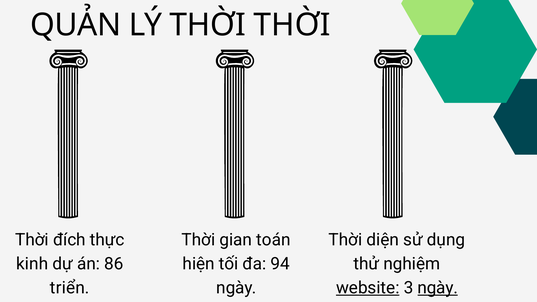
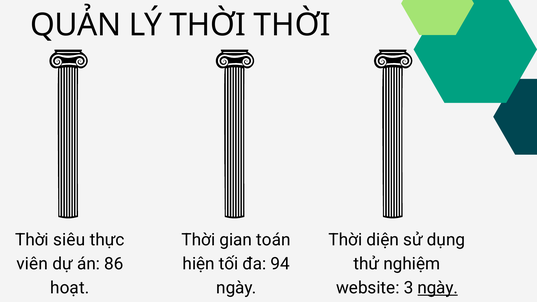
đích: đích -> siêu (69, 240)
kinh: kinh -> viên (32, 264)
triển: triển -> hoạt (70, 288)
website underline: present -> none (368, 288)
